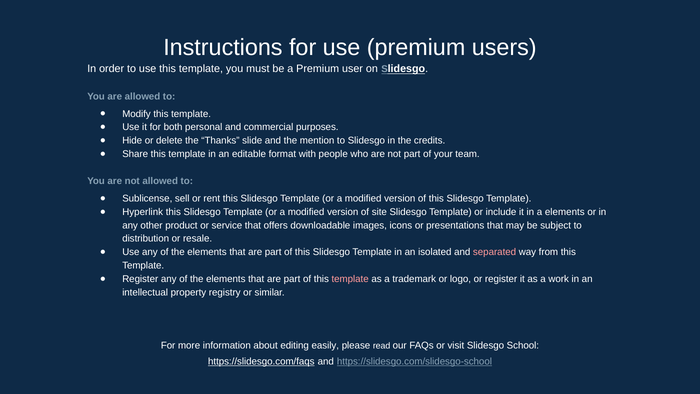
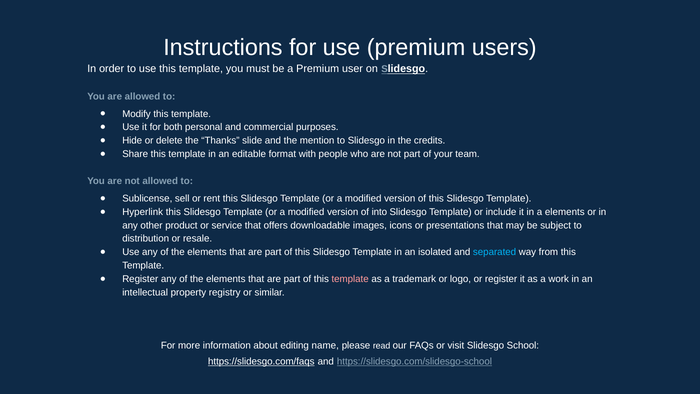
site: site -> into (379, 212)
separated colour: pink -> light blue (495, 252)
easily: easily -> name (325, 346)
